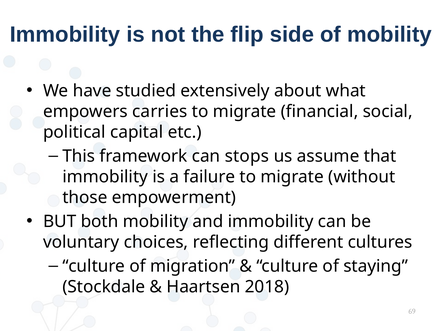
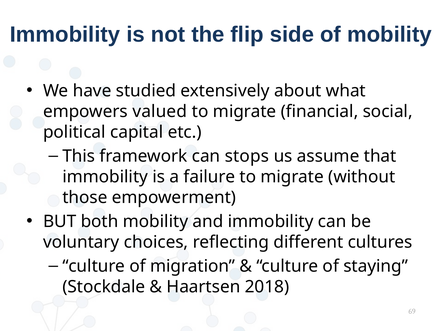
carries: carries -> valued (160, 112)
